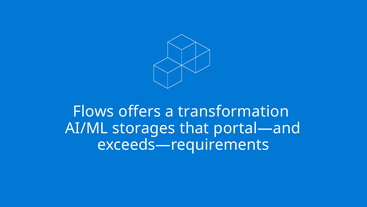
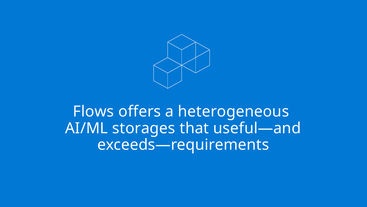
transformation: transformation -> heterogeneous (234, 111)
portal—and: portal—and -> useful—and (257, 128)
